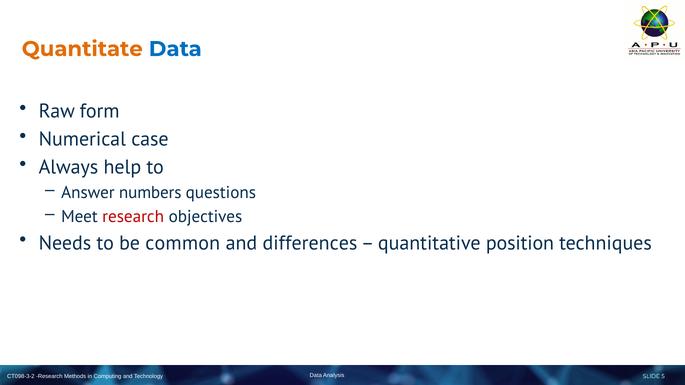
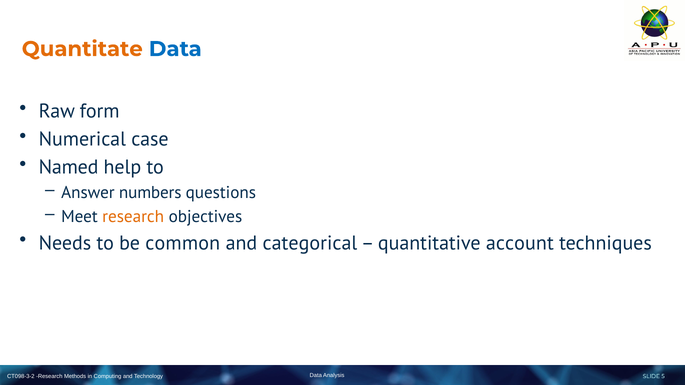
Always: Always -> Named (69, 167)
research colour: red -> orange (133, 217)
differences: differences -> categorical (310, 243)
position: position -> account (520, 243)
